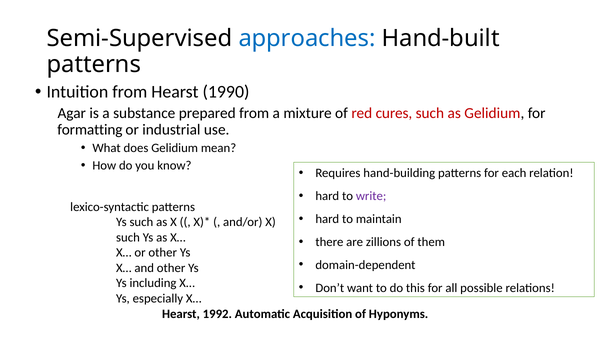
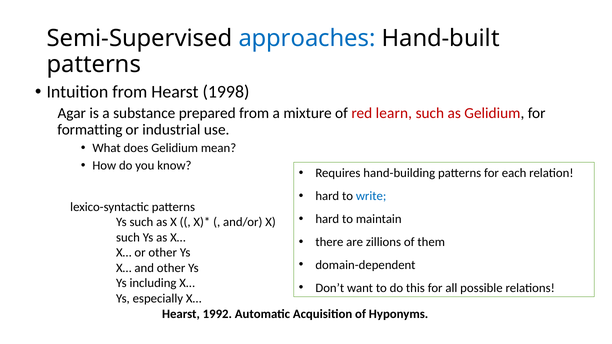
1990: 1990 -> 1998 (226, 92)
cures: cures -> learn (394, 113)
write colour: purple -> blue (371, 196)
